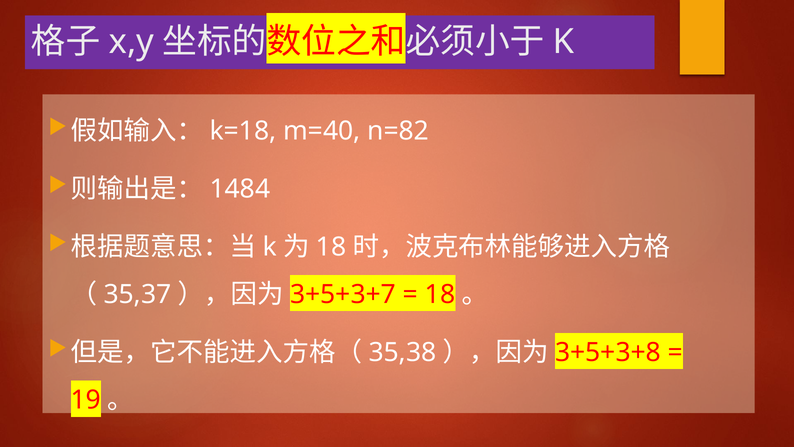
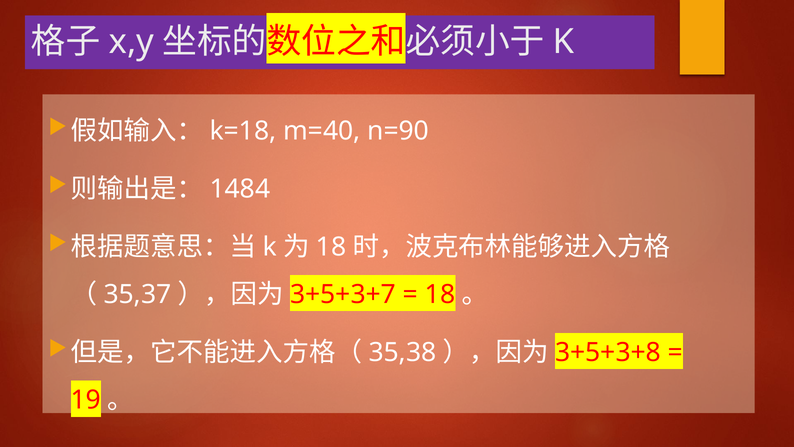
n=82: n=82 -> n=90 (398, 131)
